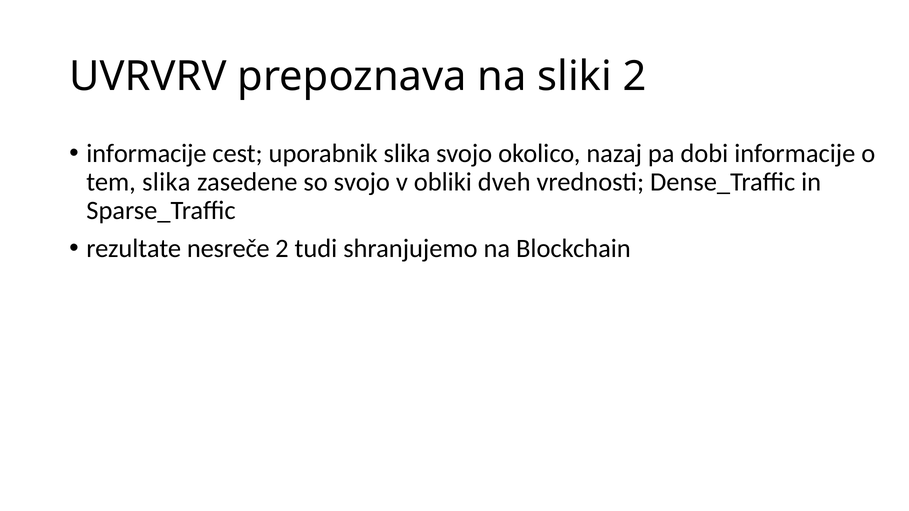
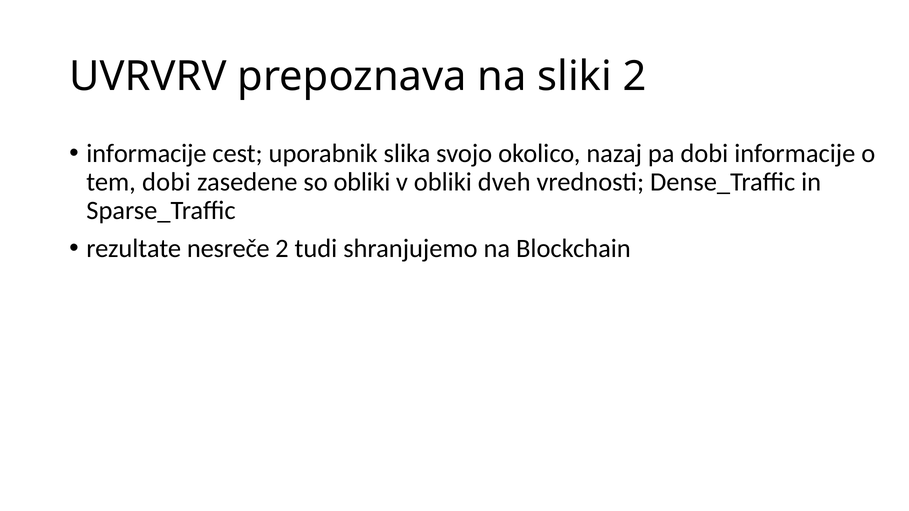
tem slika: slika -> dobi (166, 182)
so svojo: svojo -> obliki (362, 182)
